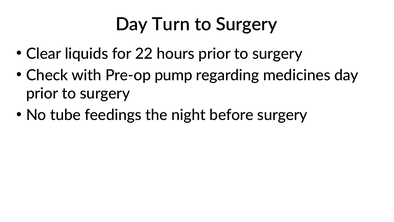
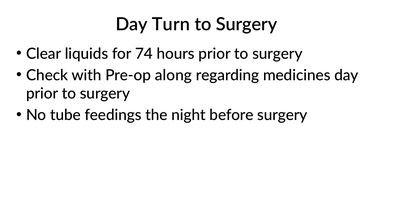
22: 22 -> 74 (144, 54)
pump: pump -> along (173, 75)
